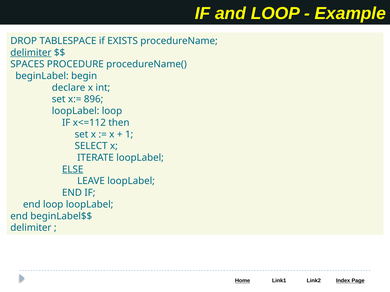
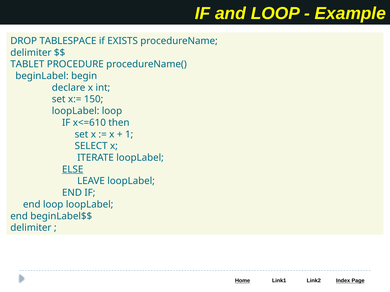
delimiter underline: present -> none (31, 53)
SPACES: SPACES -> TABLET (27, 64)
896: 896 -> 150 (94, 99)
x<=112: x<=112 -> x<=610 (89, 123)
